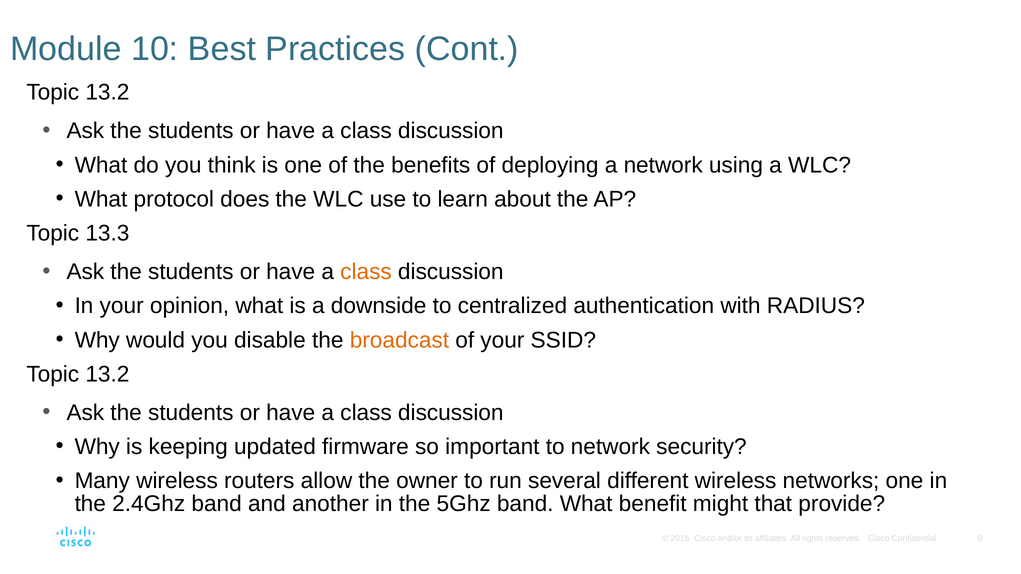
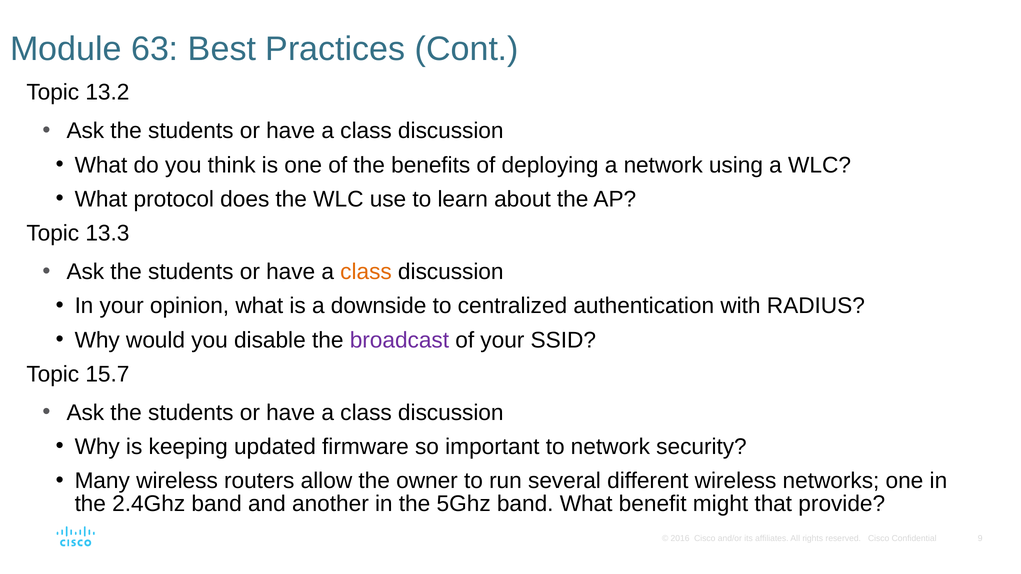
10: 10 -> 63 (155, 49)
broadcast colour: orange -> purple (399, 340)
13.2: 13.2 -> 15.7 (107, 374)
